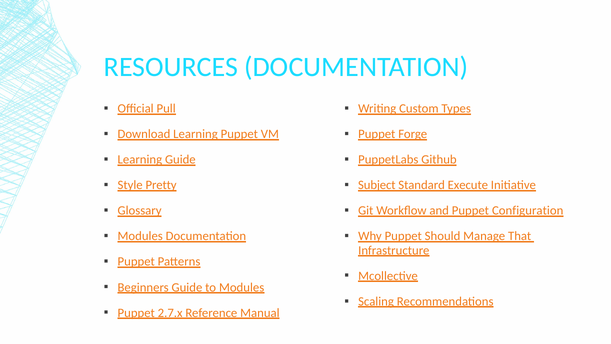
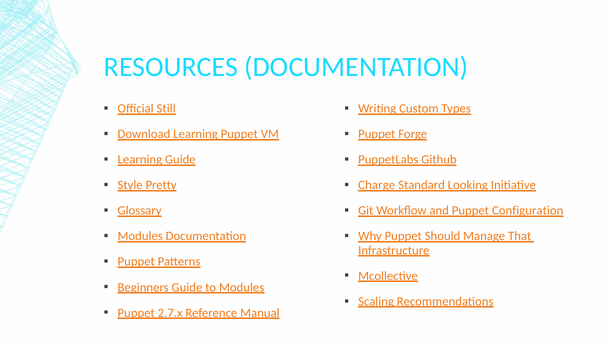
Pull: Pull -> Still (166, 109)
Subject: Subject -> Charge (377, 185)
Execute: Execute -> Looking (468, 185)
